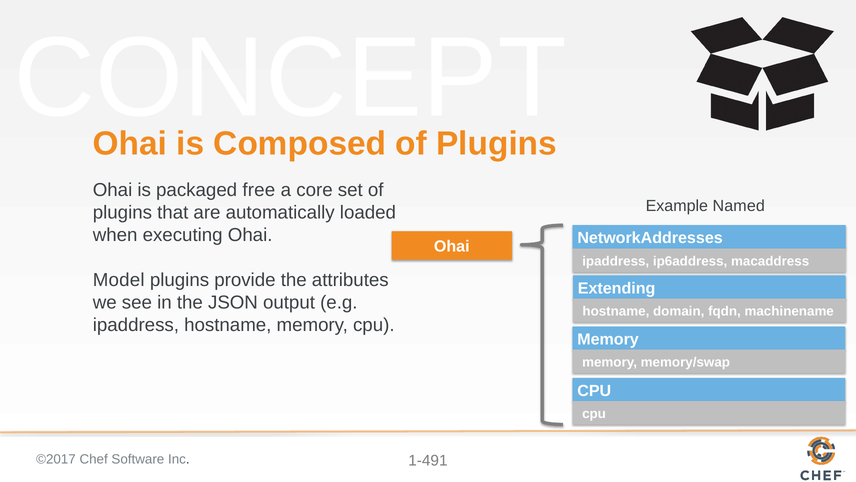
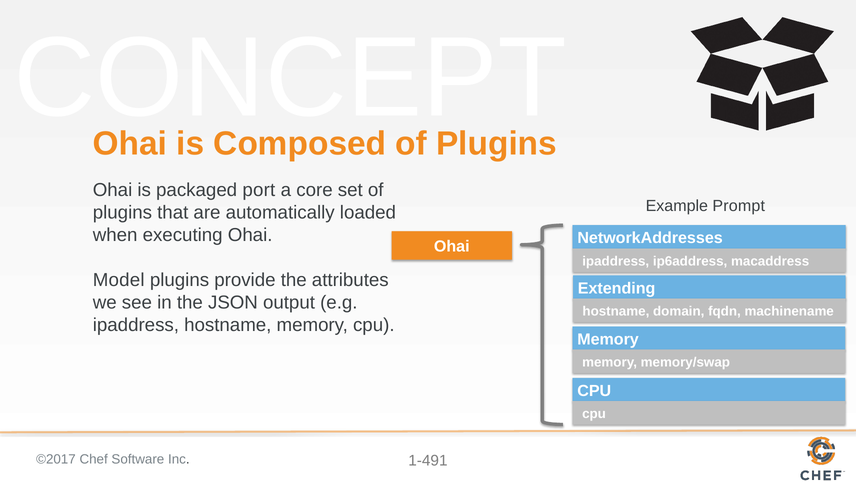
free: free -> port (259, 190)
Named: Named -> Prompt (739, 206)
